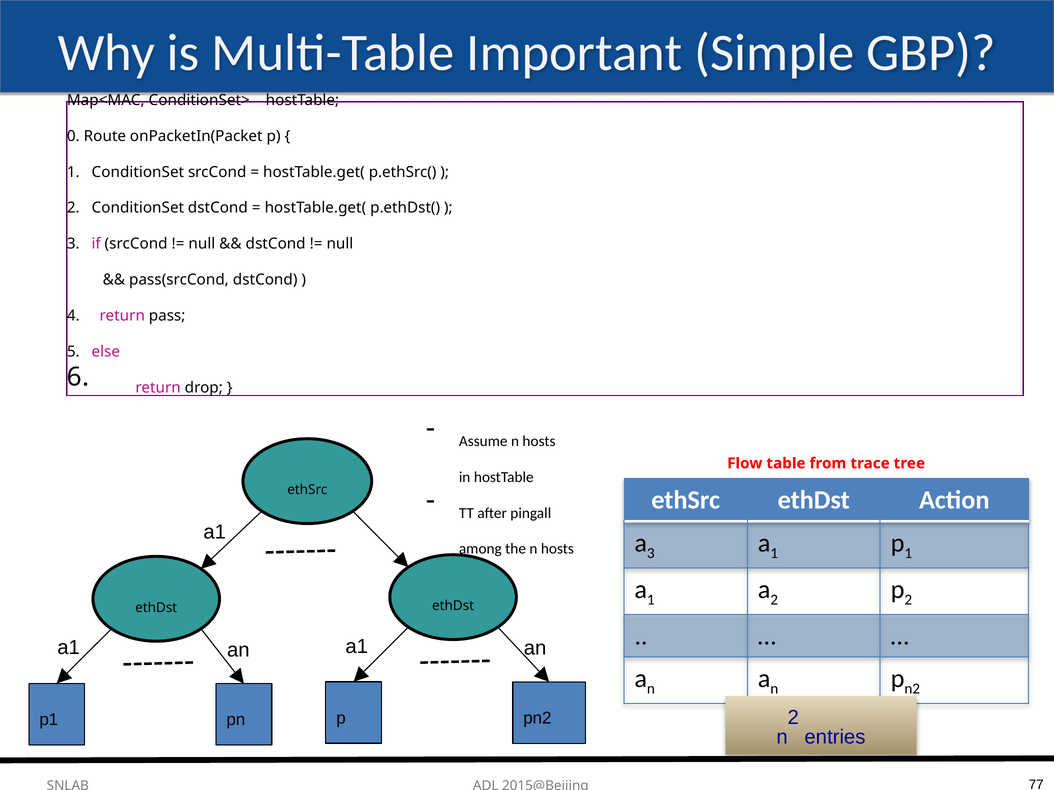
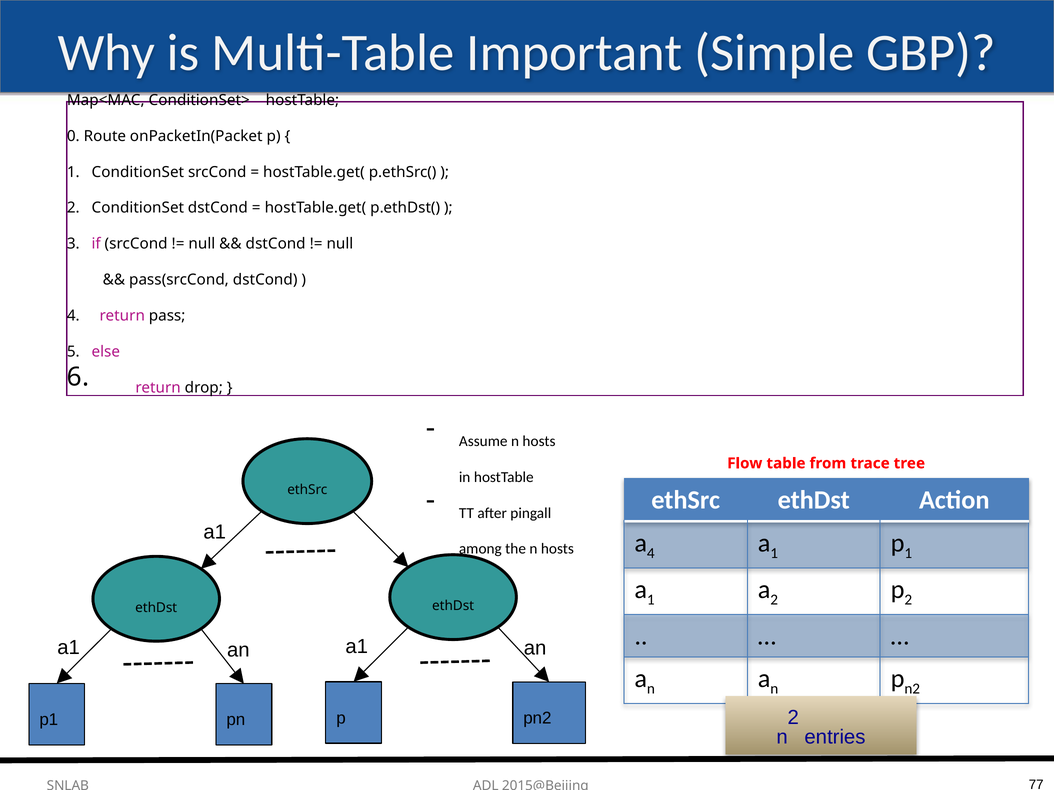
3: 3 -> 4 (651, 554)
